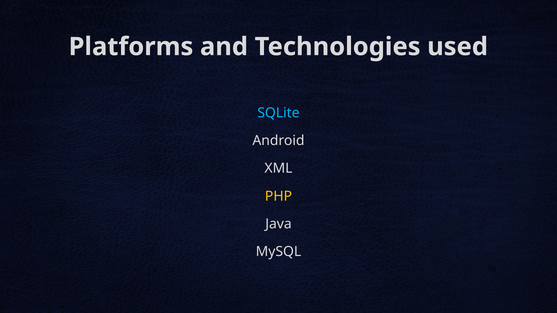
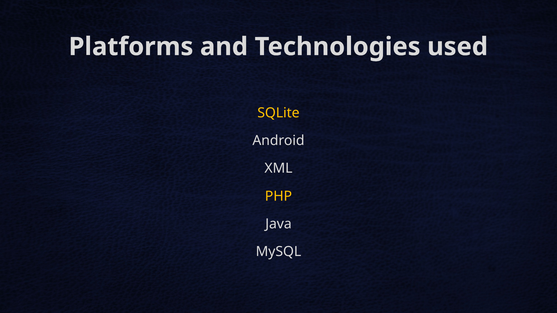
SQLite colour: light blue -> yellow (278, 113)
